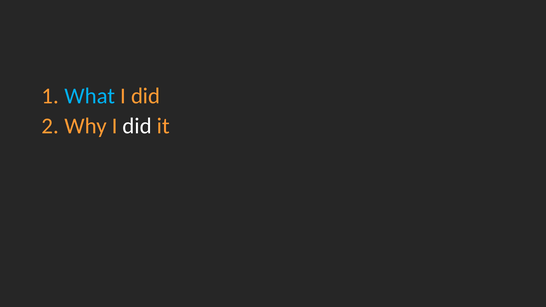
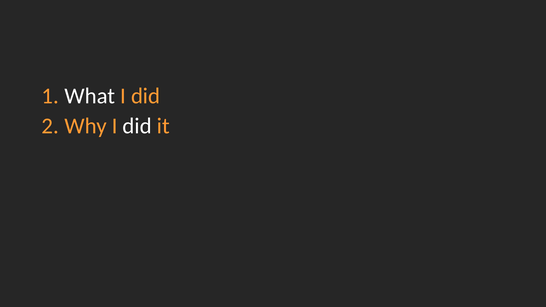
What colour: light blue -> white (90, 96)
